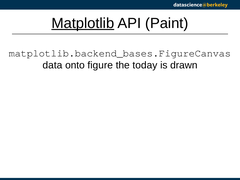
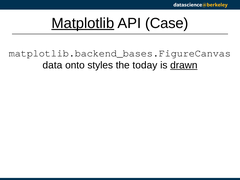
Paint: Paint -> Case (167, 23)
figure: figure -> styles (100, 65)
drawn underline: none -> present (184, 65)
